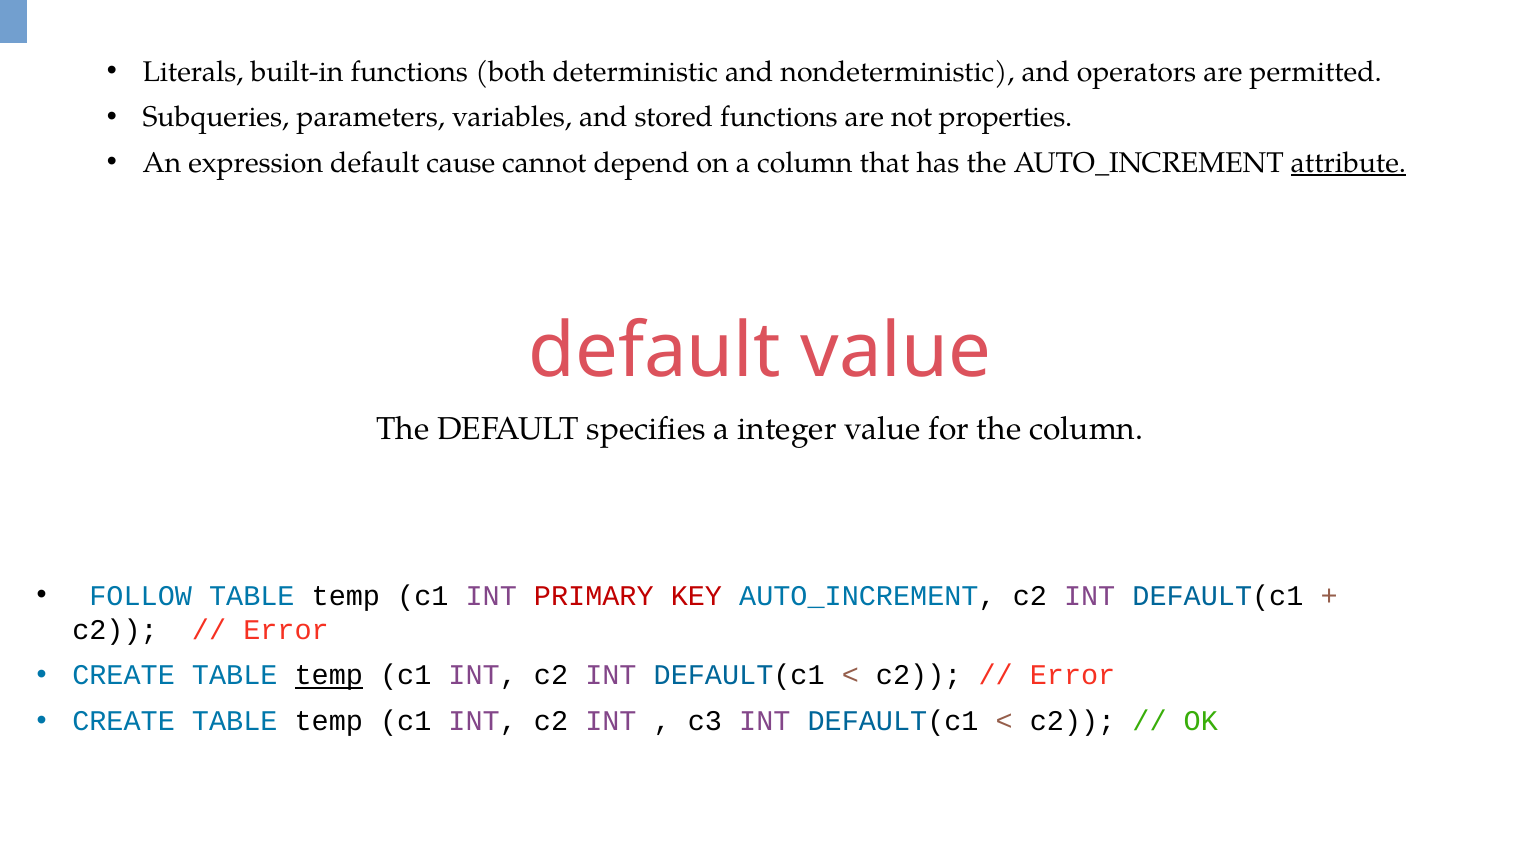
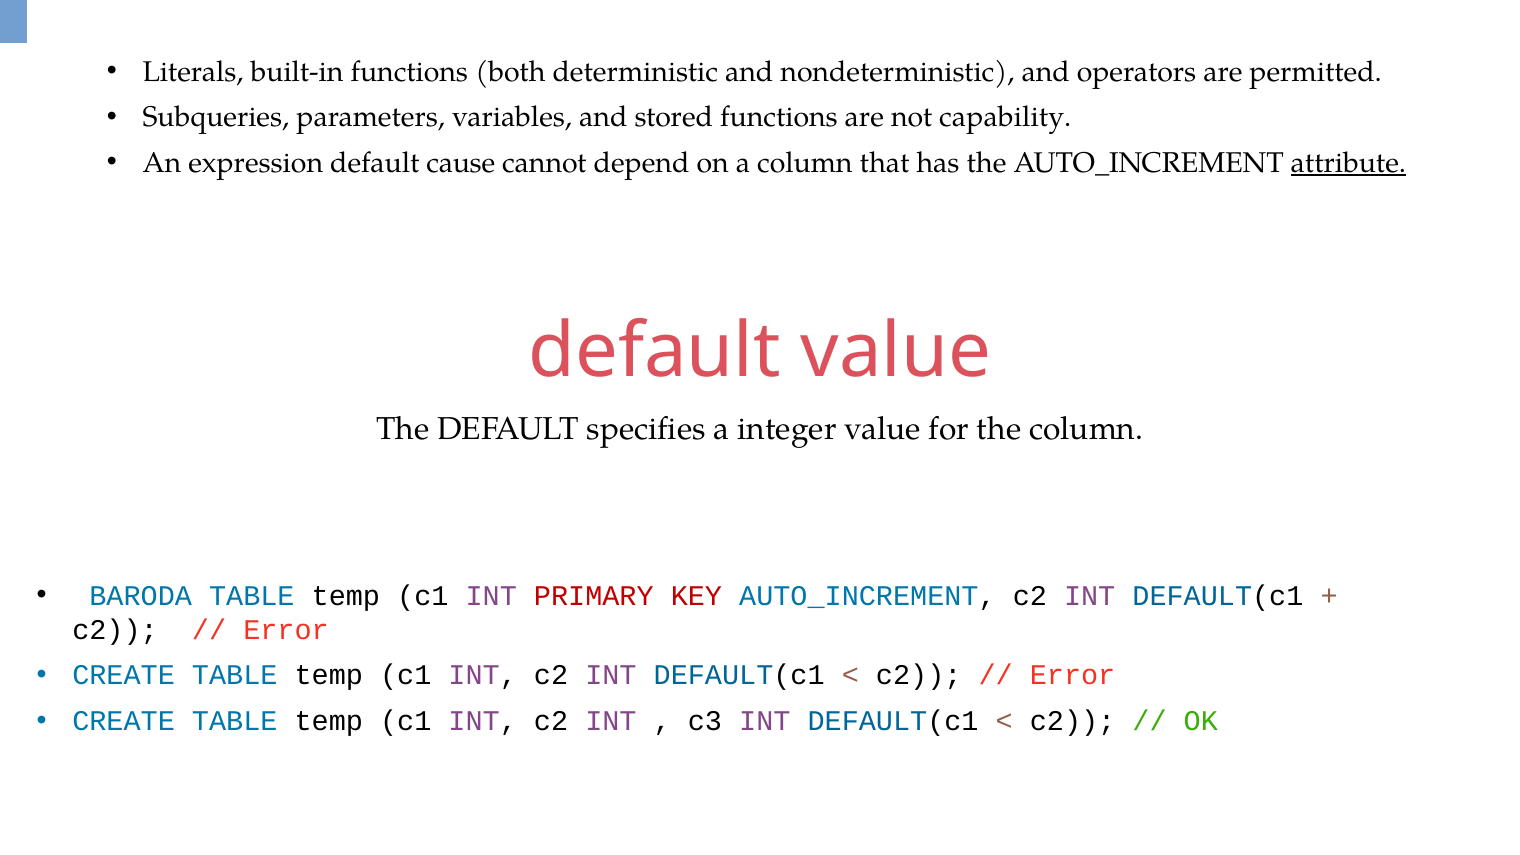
properties: properties -> capability (1005, 117)
FOLLOW: FOLLOW -> BARODA (141, 596)
temp underline: present -> none (329, 676)
